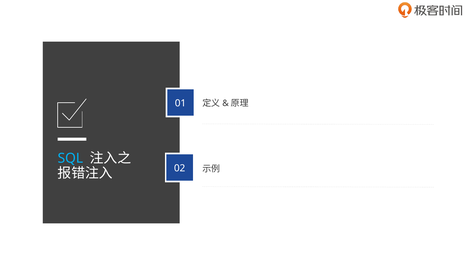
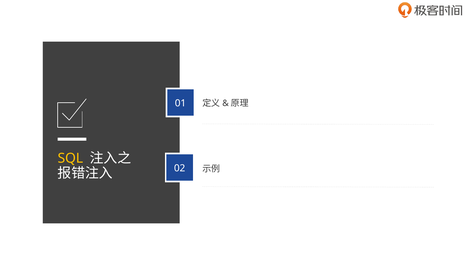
SQL colour: light blue -> yellow (70, 159)
